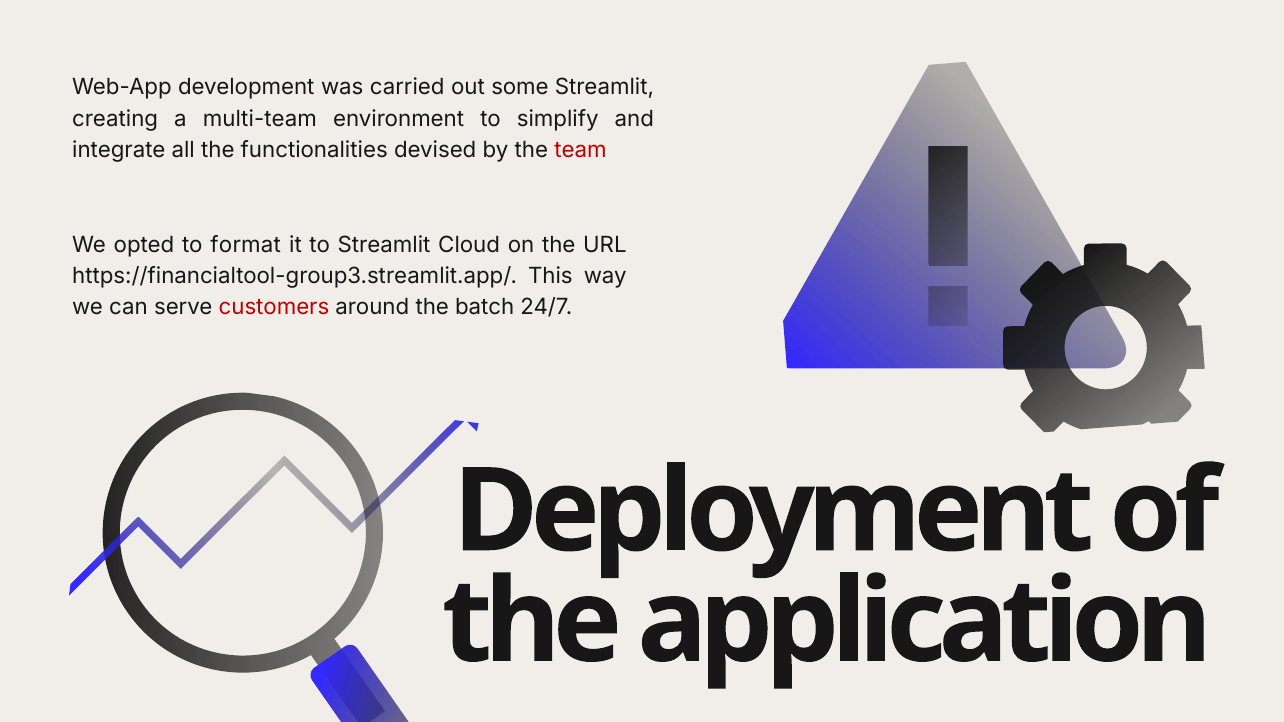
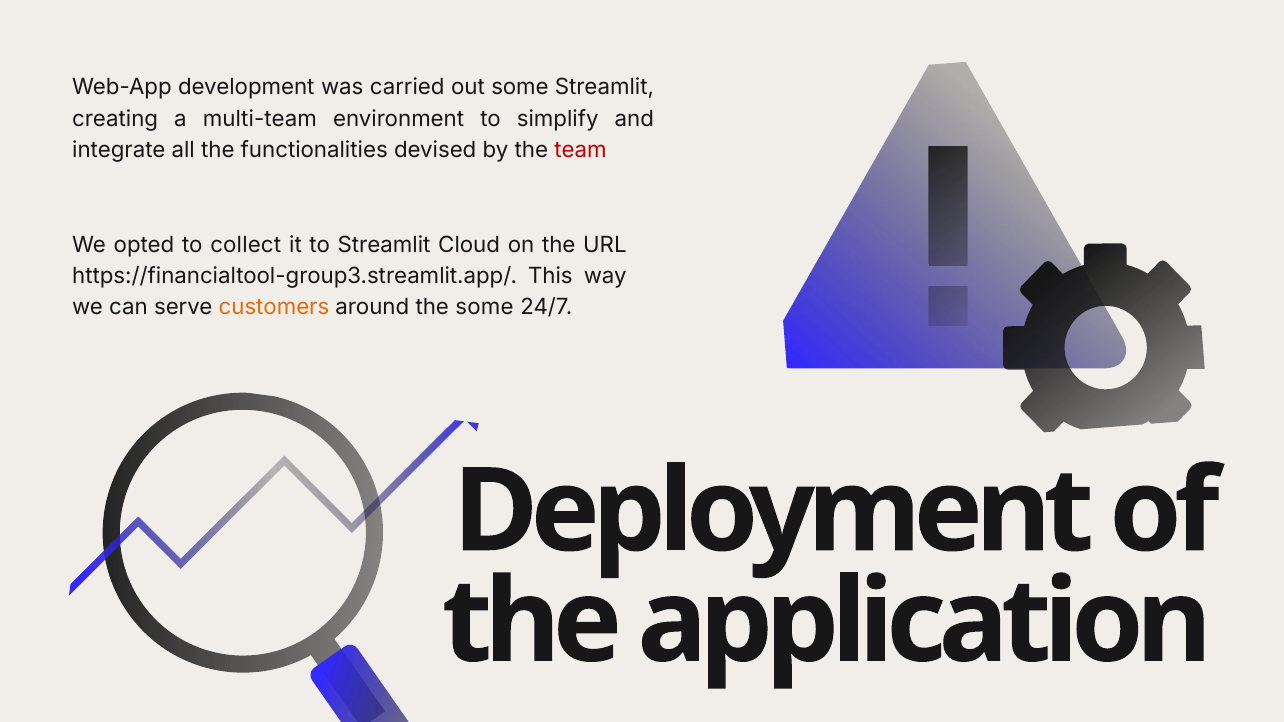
format: format -> collect (246, 245)
customers colour: red -> orange (274, 307)
the batch: batch -> some (485, 307)
